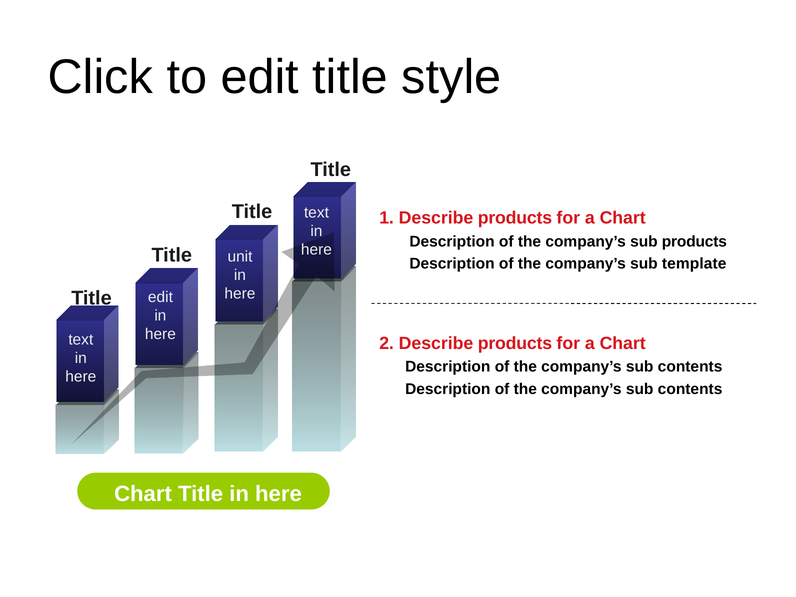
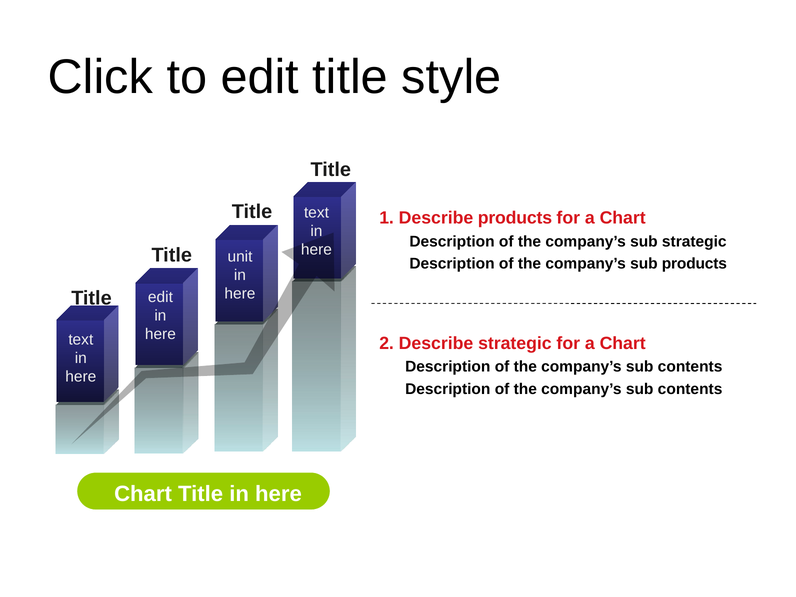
sub products: products -> strategic (694, 242)
sub template: template -> products (694, 264)
2 Describe products: products -> strategic (515, 343)
